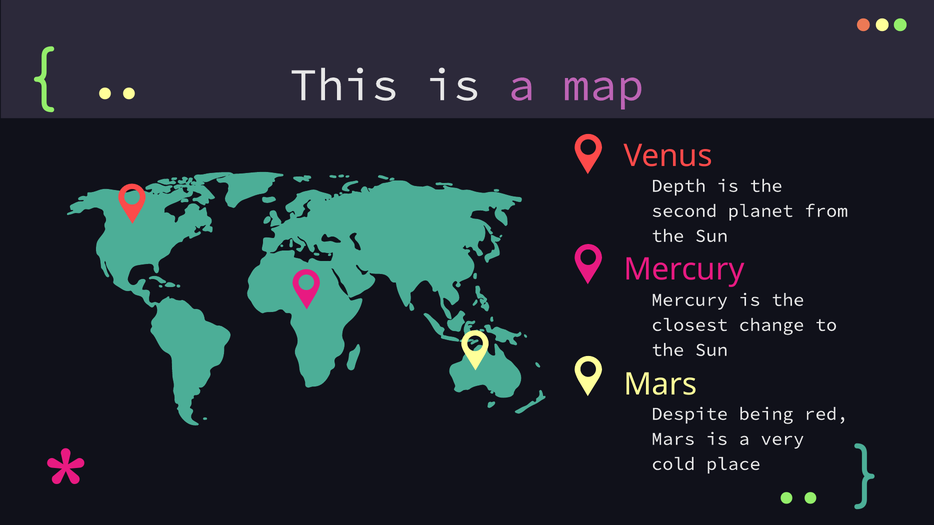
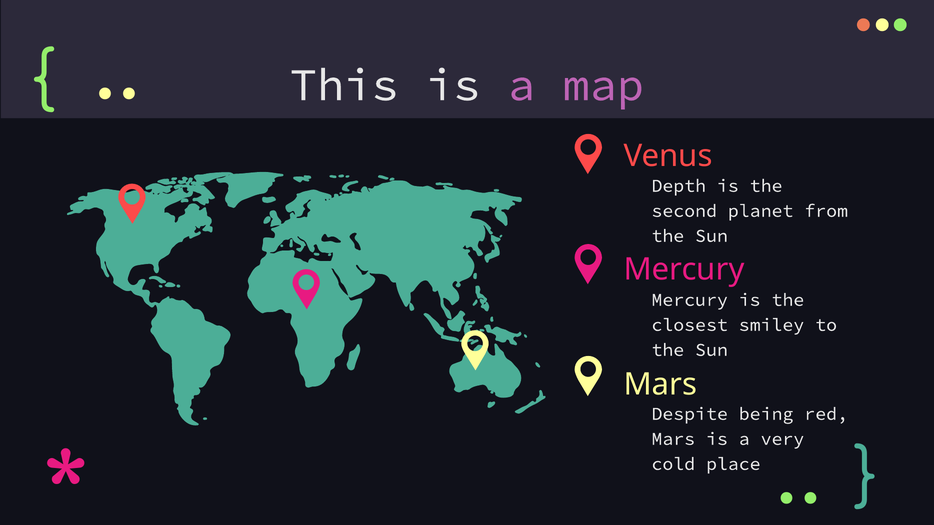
change: change -> smiley (772, 325)
